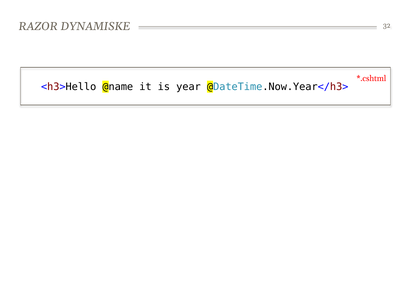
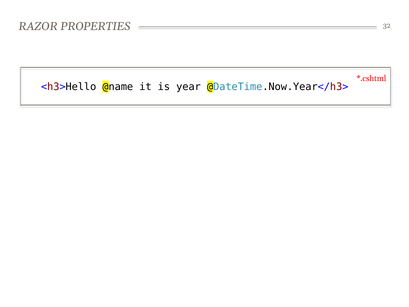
DYNAMISKE: DYNAMISKE -> PROPERTIES (96, 26)
